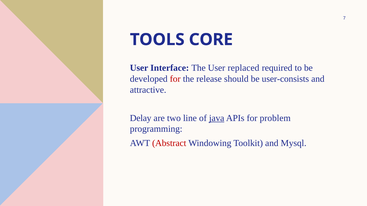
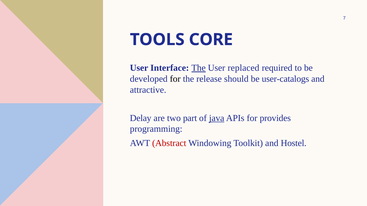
The underline: none -> present (199, 68)
for colour: red -> black (175, 79)
user-consists: user-consists -> user-catalogs (285, 79)
line: line -> part (190, 118)
problem: problem -> provides (275, 118)
Mysql: Mysql -> Hostel (294, 143)
